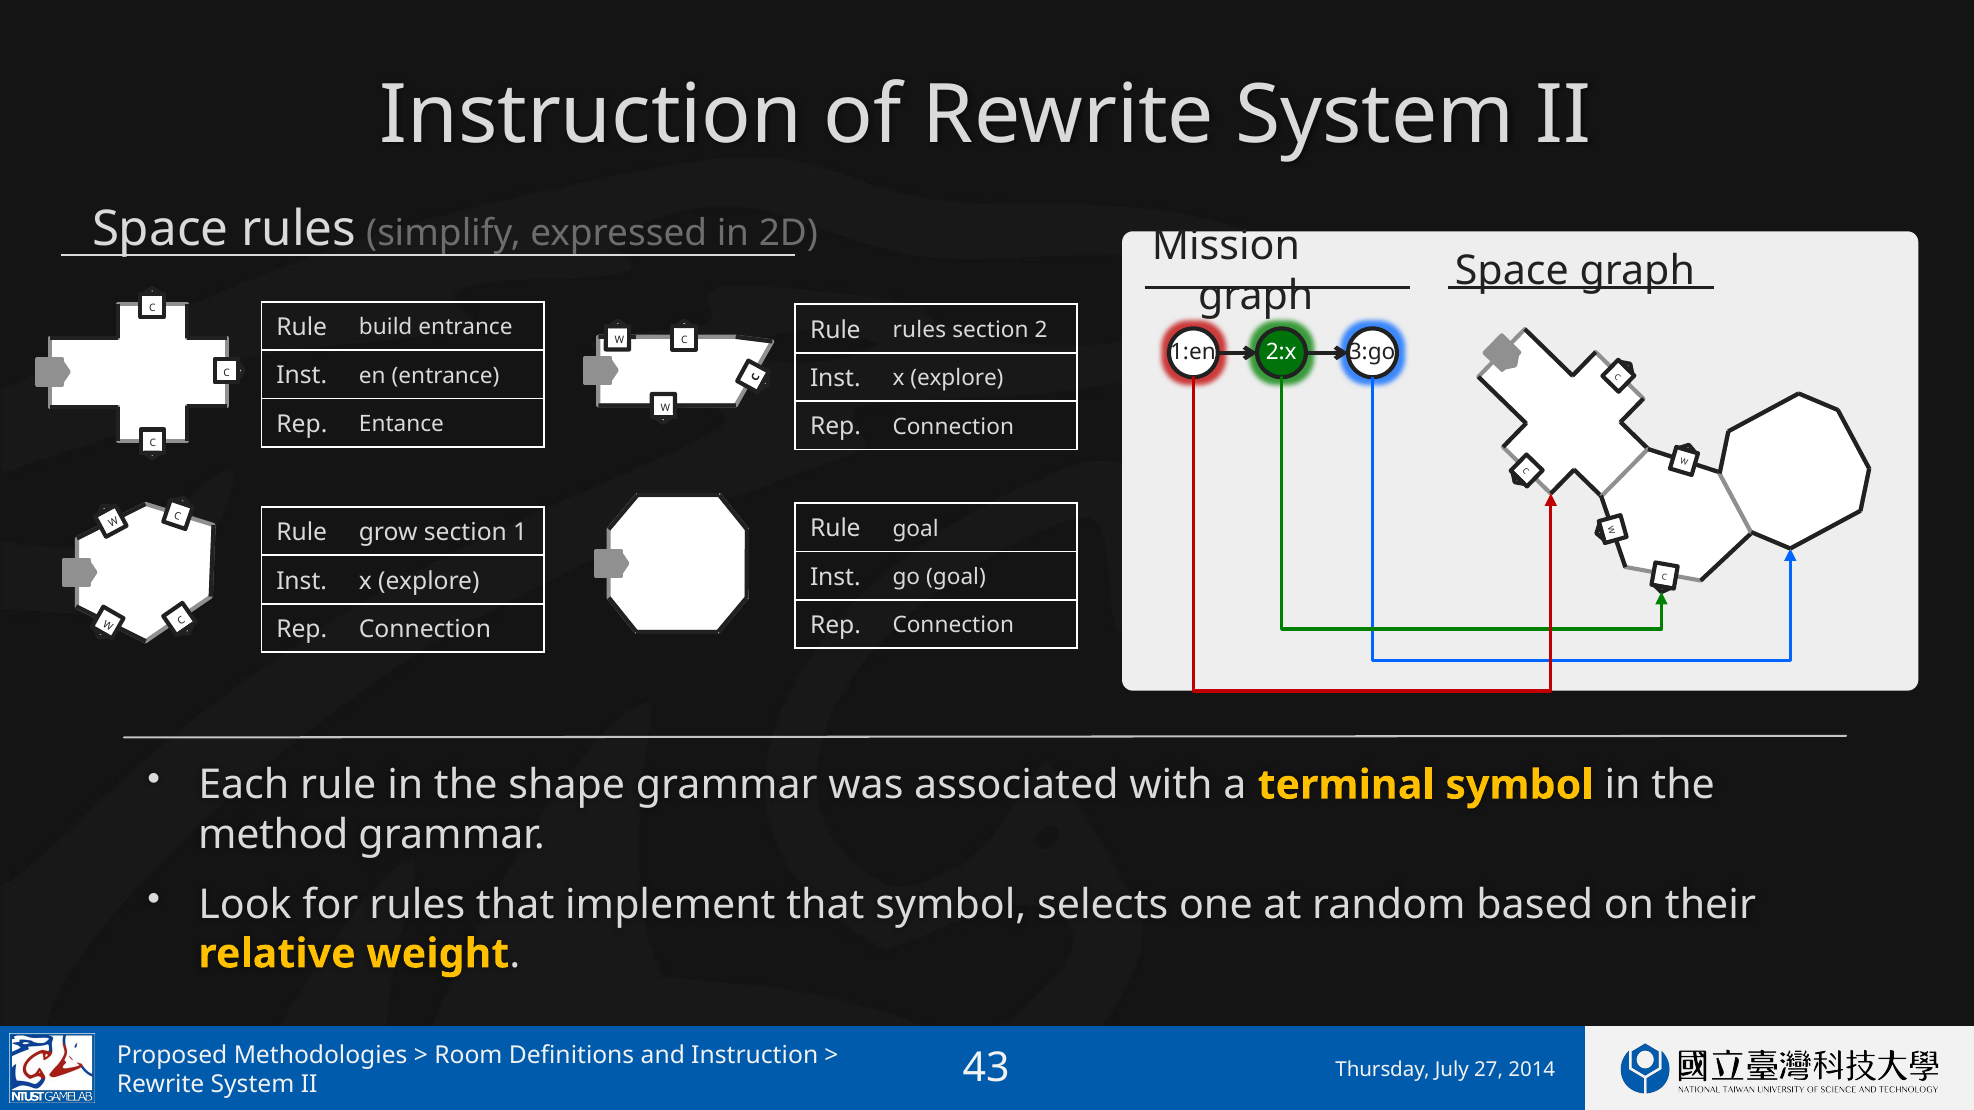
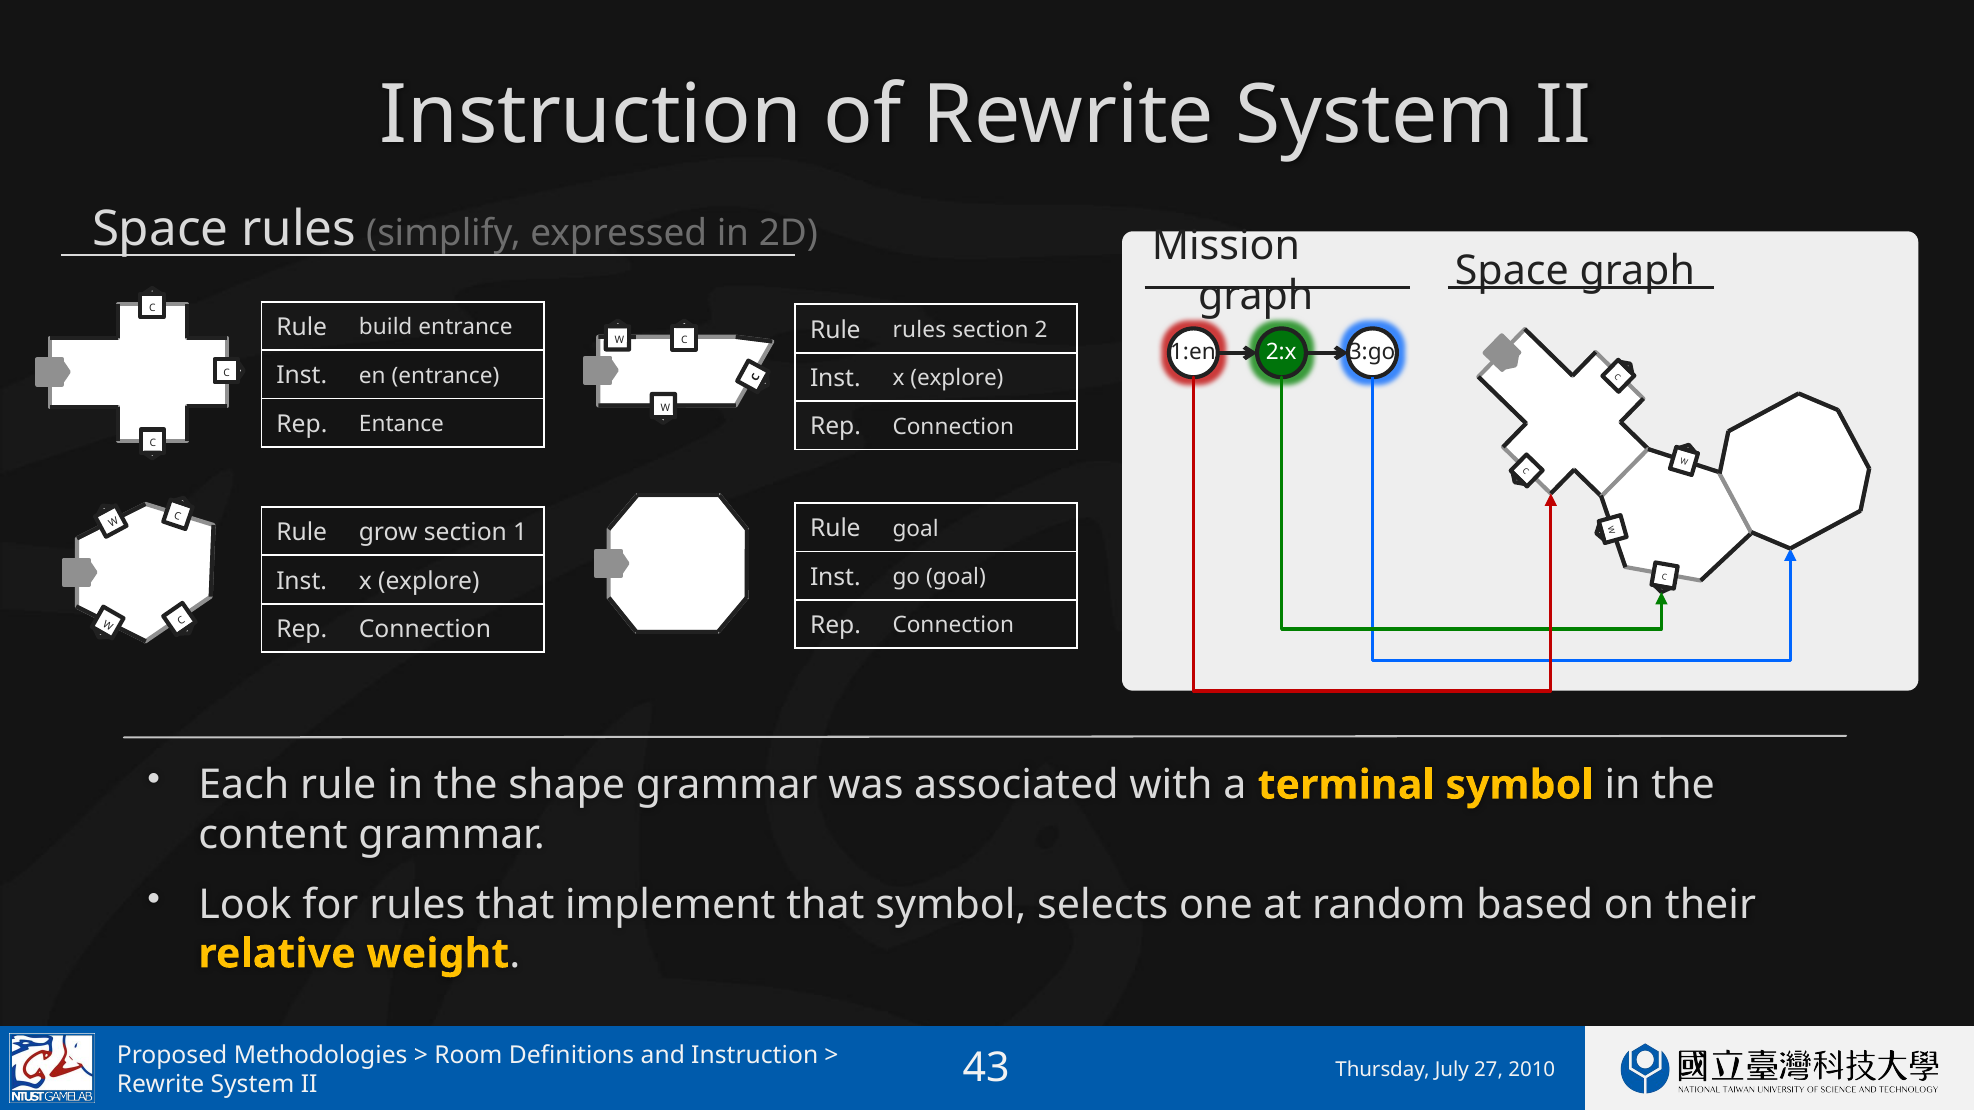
method: method -> content (273, 835)
2014: 2014 -> 2010 (1532, 1070)
